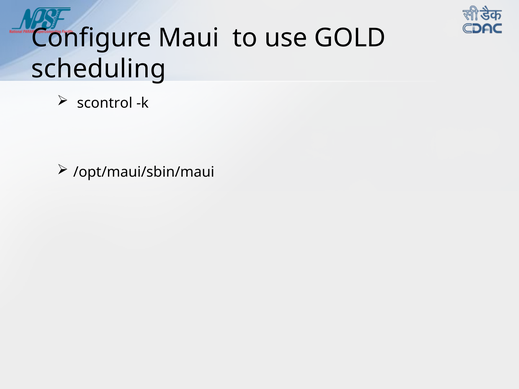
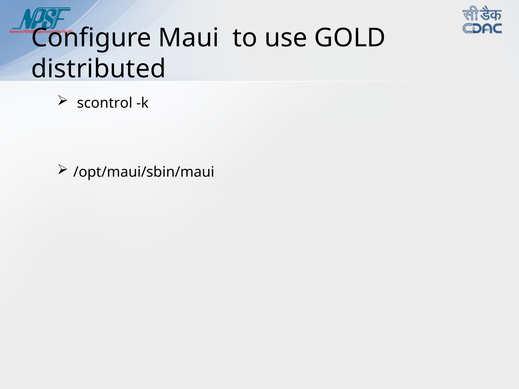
scheduling: scheduling -> distributed (99, 69)
